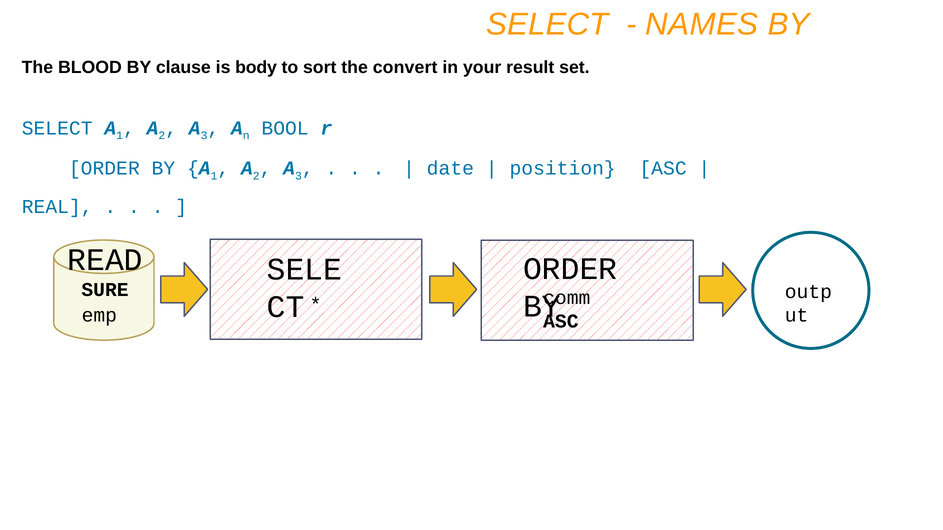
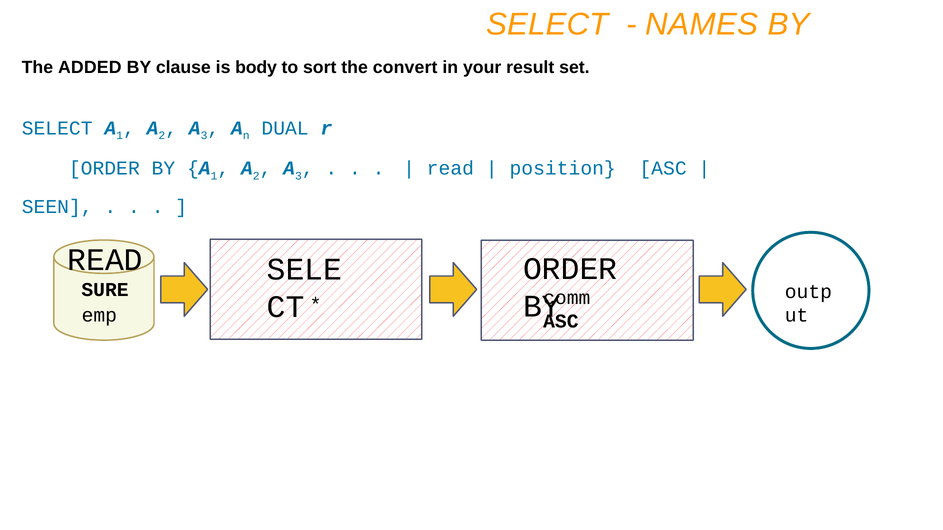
BLOOD: BLOOD -> ADDED (90, 67)
BOOL: BOOL -> DUAL (285, 128)
date: date -> read (450, 168)
REAL: REAL -> SEEN (57, 207)
